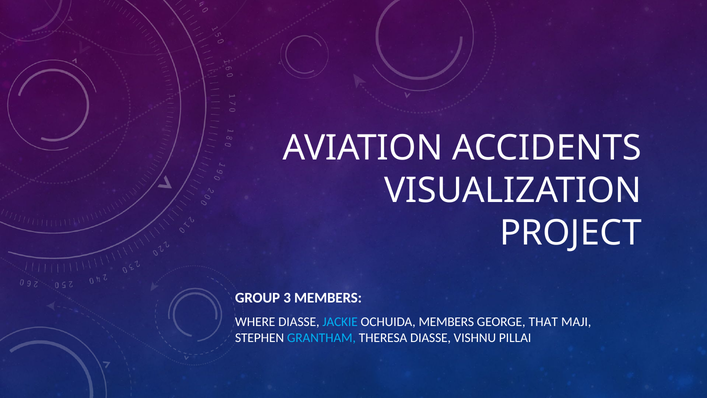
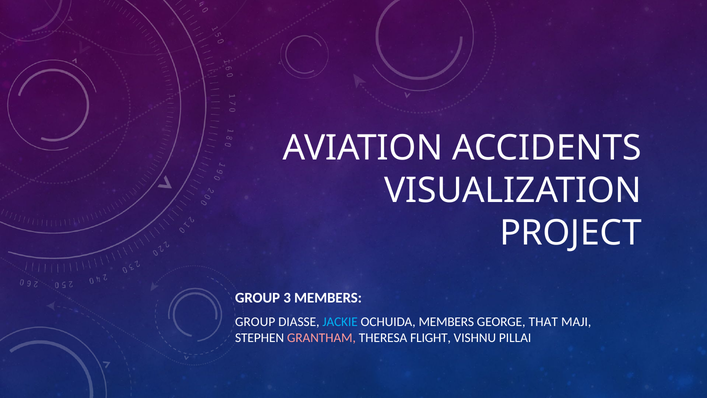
WHERE: WHERE -> GROUP (255, 322)
GRANTHAM colour: light blue -> pink (321, 338)
THERESA DIASSE: DIASSE -> FLIGHT (431, 338)
